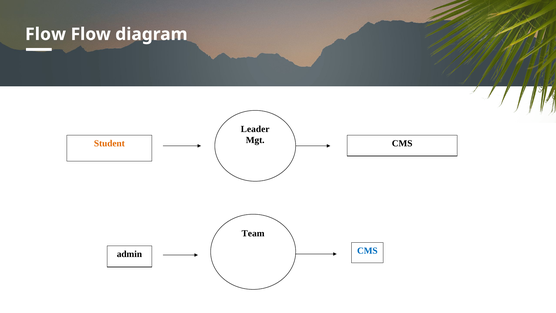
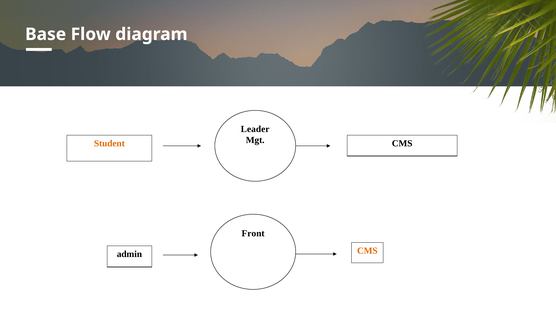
Flow: Flow -> Base (46, 34)
Team: Team -> Front (253, 233)
CMS colour: blue -> orange (367, 251)
